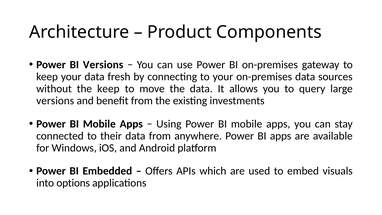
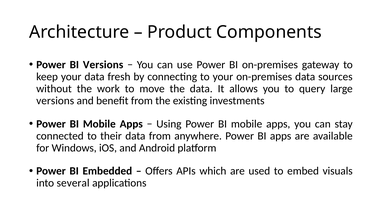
the keep: keep -> work (108, 89)
options: options -> several (73, 183)
